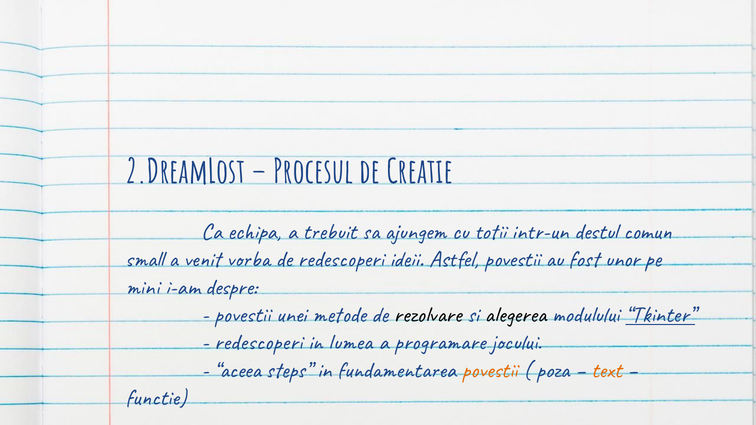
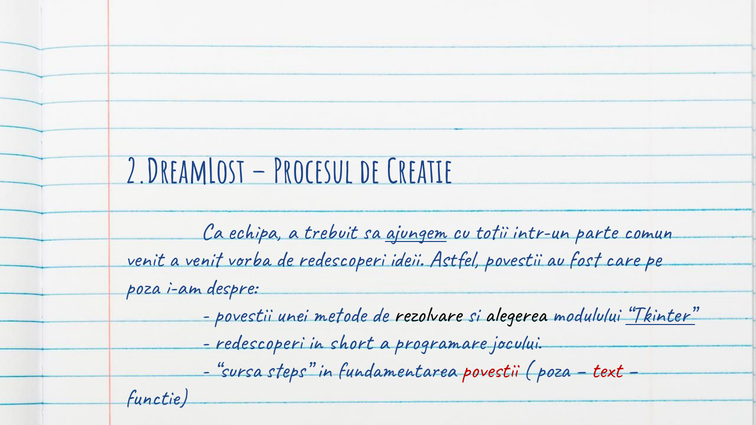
ajungem underline: none -> present (416, 232)
destul: destul -> parte (596, 232)
small: small -> venit (144, 259)
unor: unor -> care (622, 259)
mini: mini -> poza (143, 287)
lumea: lumea -> short (351, 343)
aceea: aceea -> sursa (237, 370)
povestii colour: orange -> red (490, 370)
text colour: orange -> red (607, 370)
